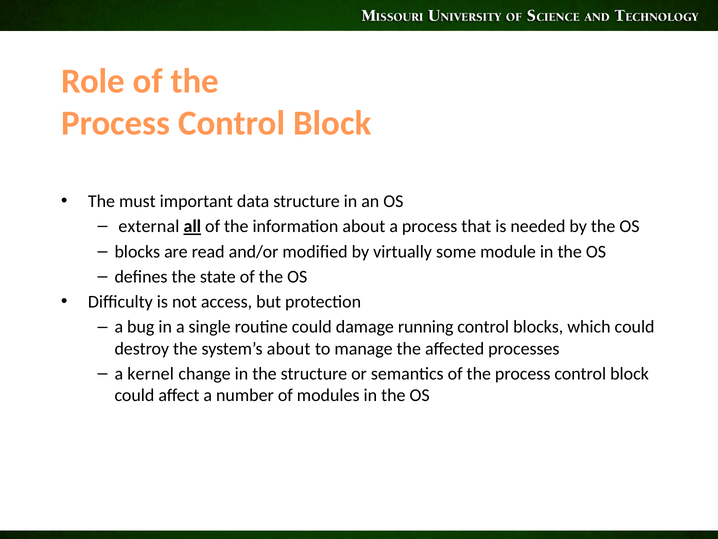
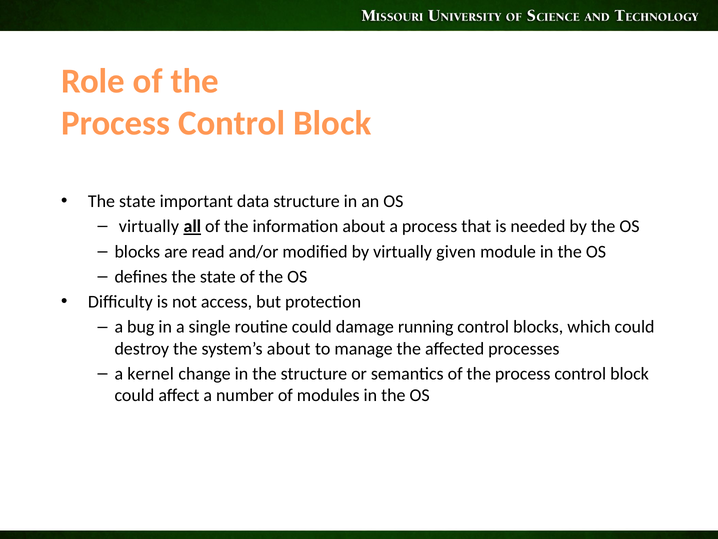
must: must -> state (137, 201)
external: external -> virtually (149, 226)
some: some -> given (456, 251)
